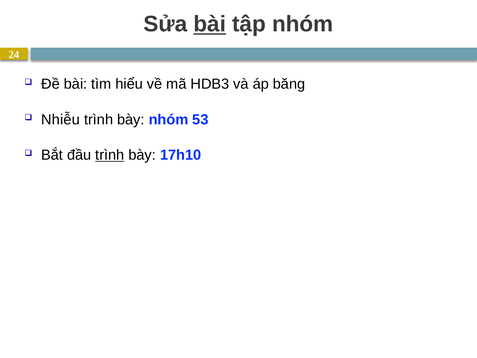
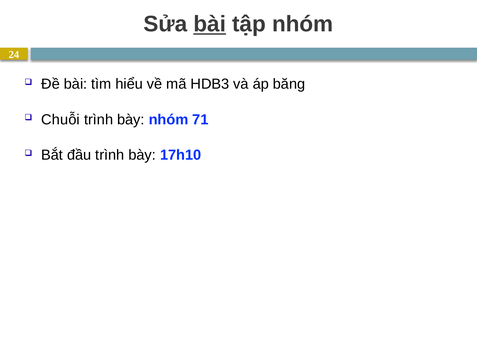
Nhiễu: Nhiễu -> Chuỗi (61, 119)
53: 53 -> 71 (200, 119)
trình underline: present -> none (110, 155)
